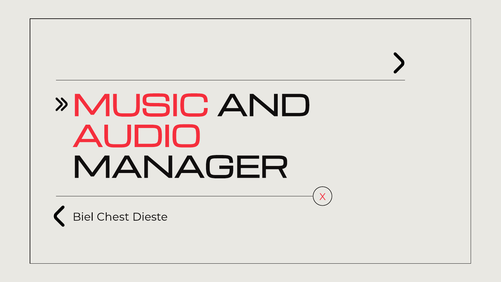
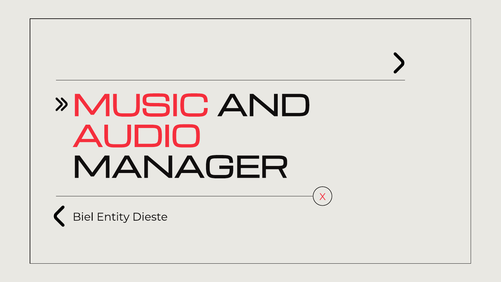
Chest: Chest -> Entity (113, 217)
